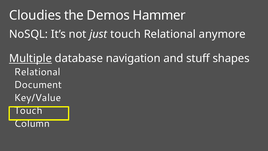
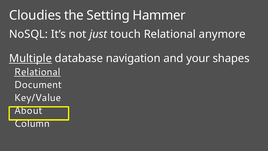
Demos: Demos -> Setting (108, 15)
stuff: stuff -> your (198, 58)
Relational underline: none -> present (37, 72)
Touch: Touch -> About (28, 110)
